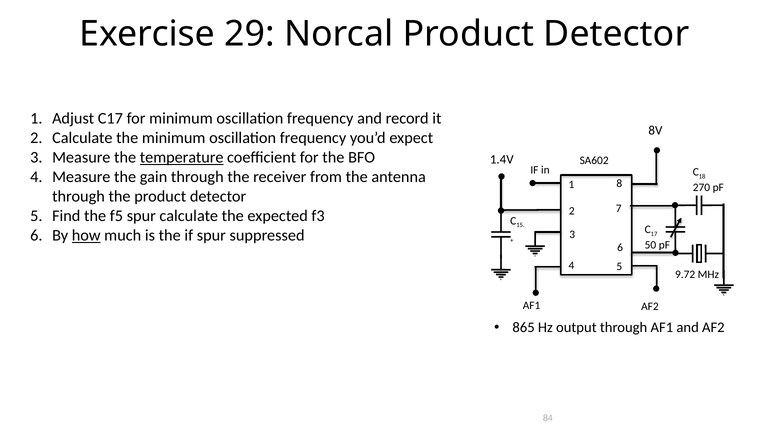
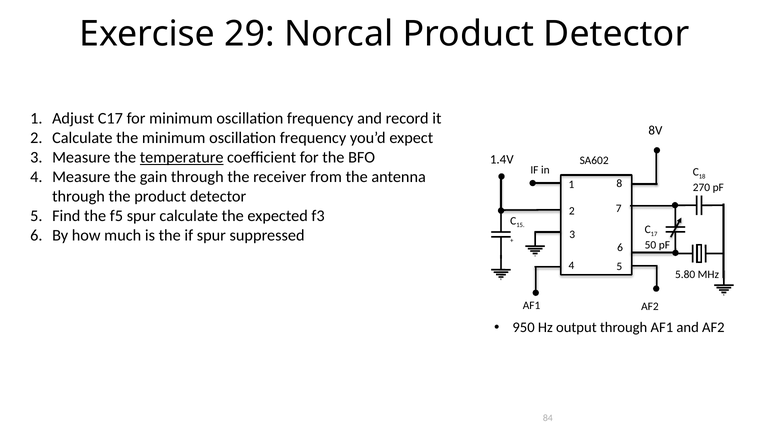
how underline: present -> none (86, 236)
9.72: 9.72 -> 5.80 (685, 275)
865: 865 -> 950 (524, 328)
